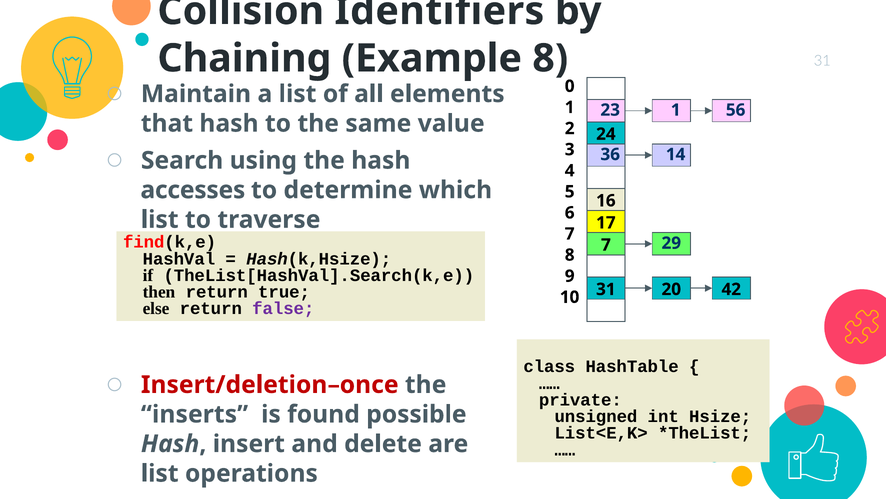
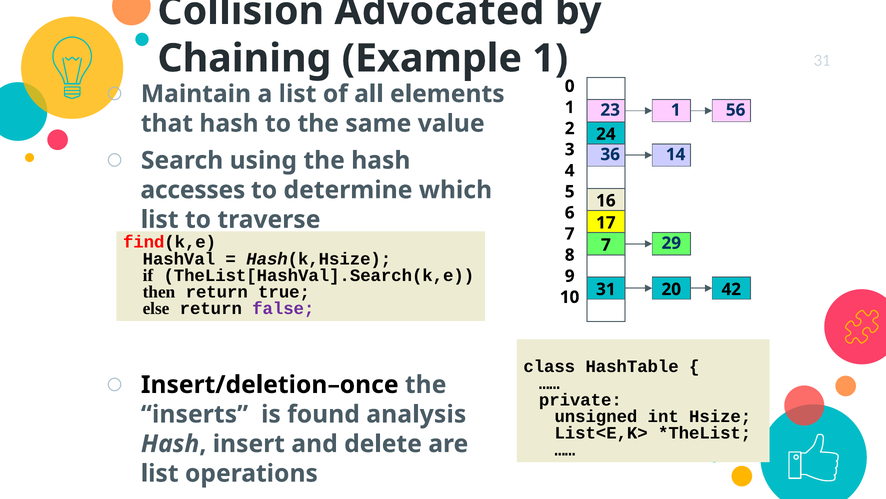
Identifiers: Identifiers -> Advocated (439, 11)
Example 8: 8 -> 1 (550, 58)
Insert/deletion–once colour: red -> black (270, 384)
possible: possible -> analysis (416, 414)
